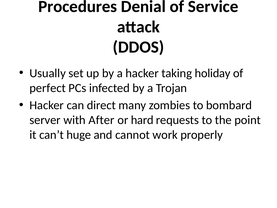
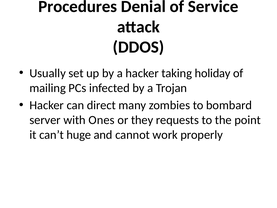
perfect: perfect -> mailing (48, 88)
After: After -> Ones (102, 120)
hard: hard -> they (142, 120)
